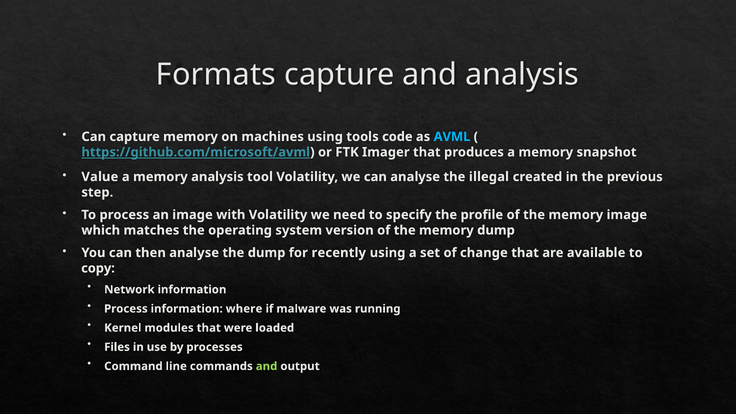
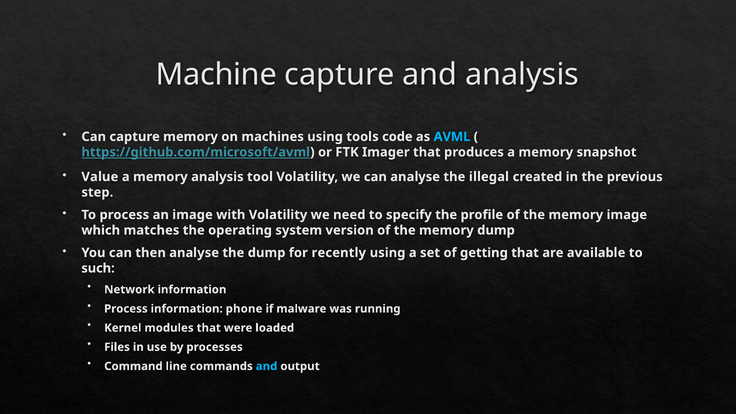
Formats: Formats -> Machine (216, 75)
change: change -> getting (484, 253)
copy: copy -> such (98, 268)
where: where -> phone (244, 309)
and colour: light green -> light blue (267, 366)
